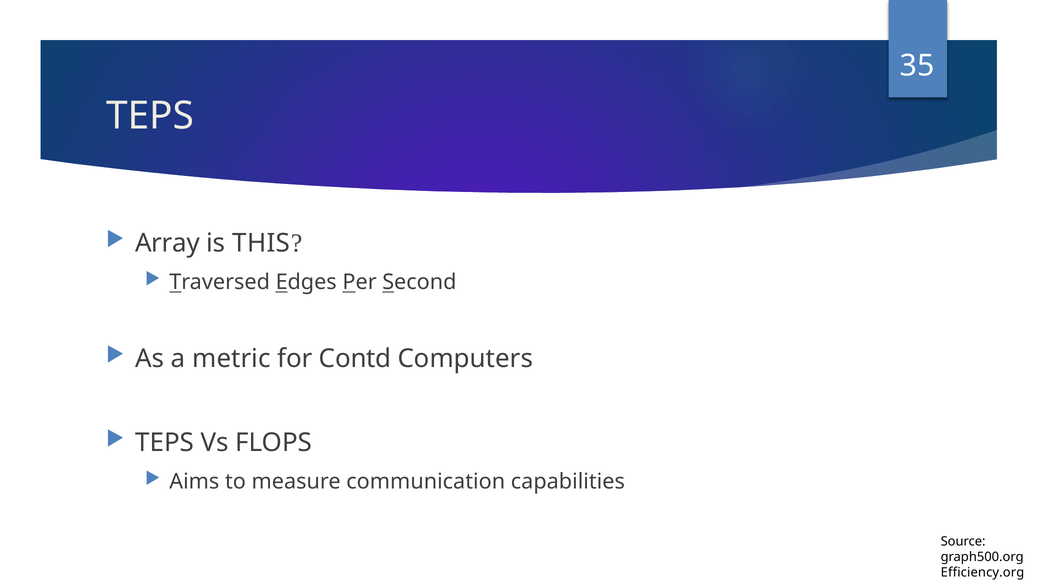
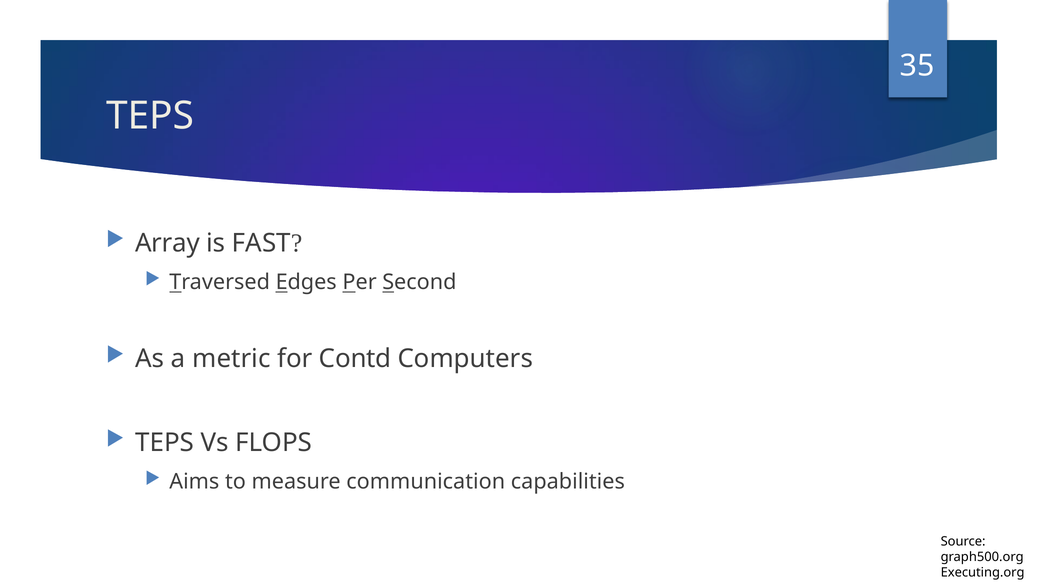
THIS: THIS -> FAST (261, 243)
Efficiency.org: Efficiency.org -> Executing.org (983, 572)
